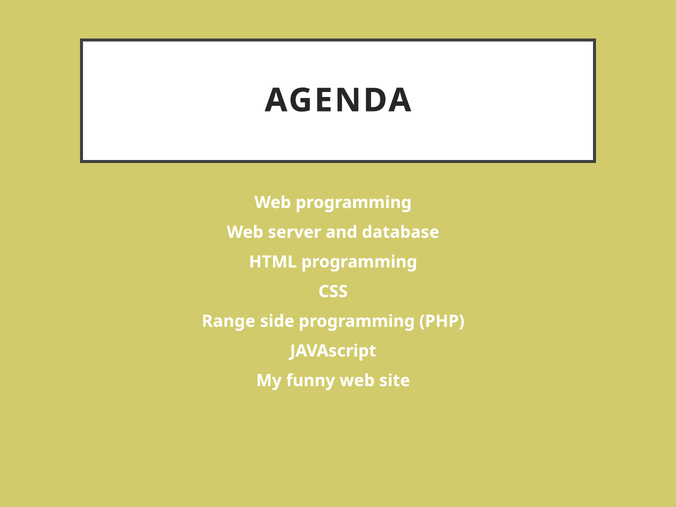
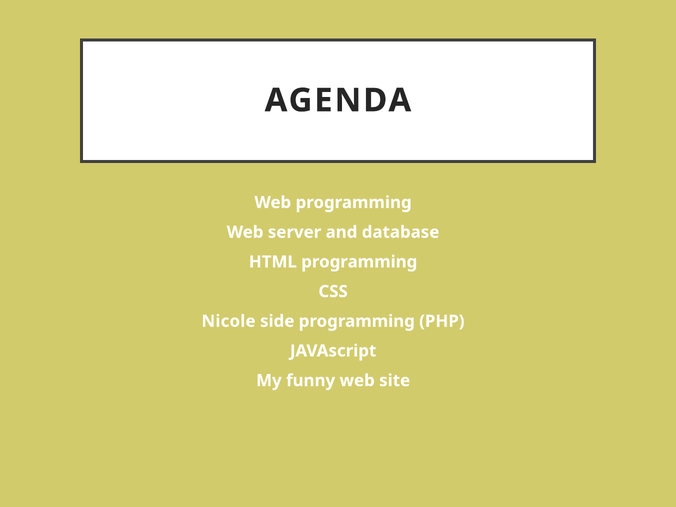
Range: Range -> Nicole (229, 321)
